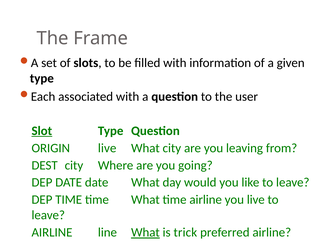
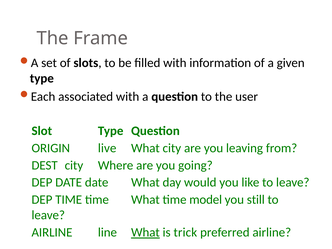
Slot underline: present -> none (42, 131)
time airline: airline -> model (206, 200)
you live: live -> still (256, 200)
